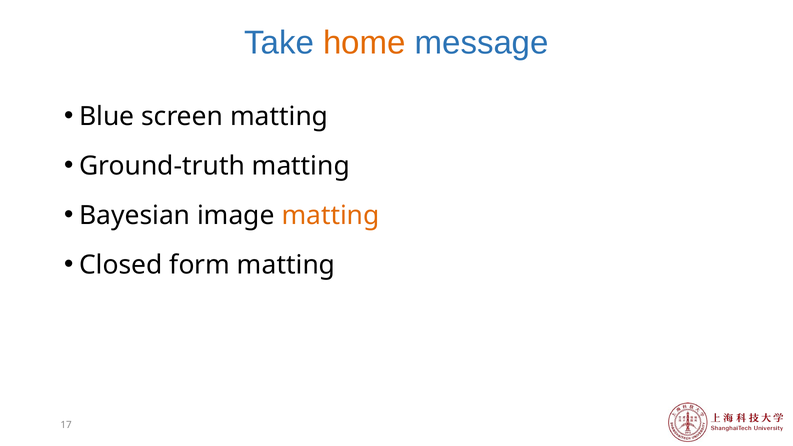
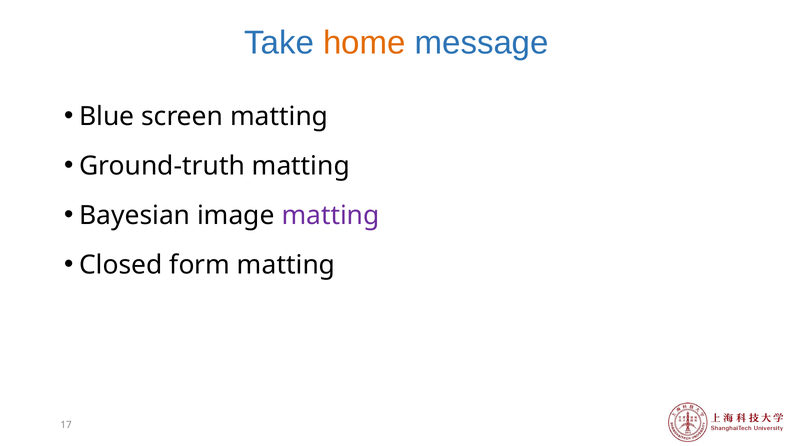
matting colour: orange -> purple (331, 215)
